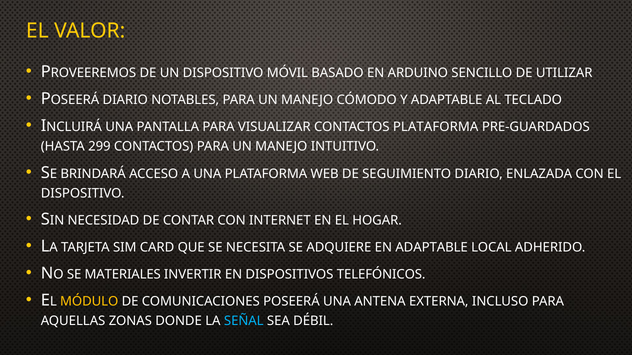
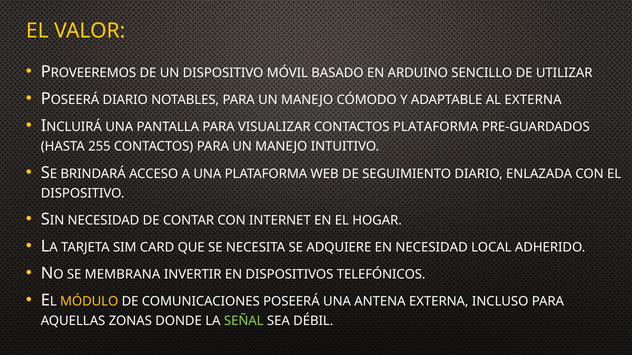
AL TECLADO: TECLADO -> EXTERNA (533, 100)
299: 299 -> 255 (99, 147)
EN ADAPTABLE: ADAPTABLE -> NECESIDAD (432, 248)
MATERIALES: MATERIALES -> MEMBRANA (123, 275)
SEÑAL colour: light blue -> light green (244, 321)
